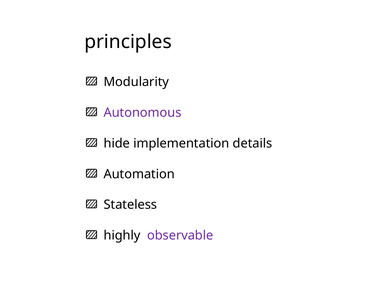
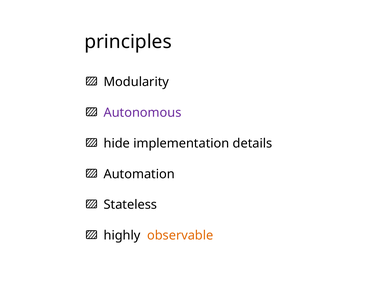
observable colour: purple -> orange (180, 235)
